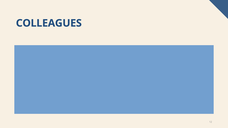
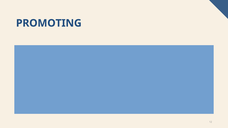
COLLEAGUES: COLLEAGUES -> PROMOTING (49, 23)
